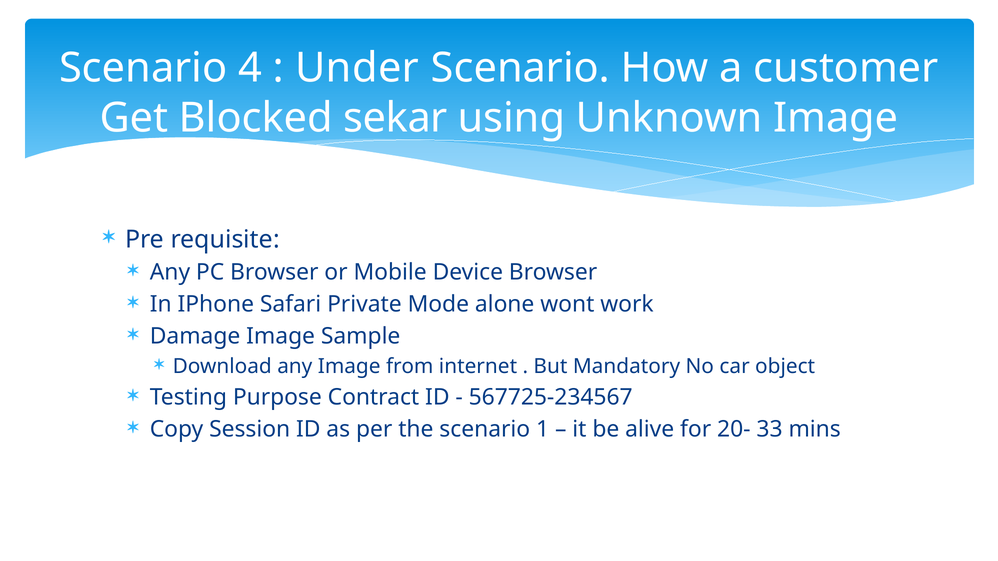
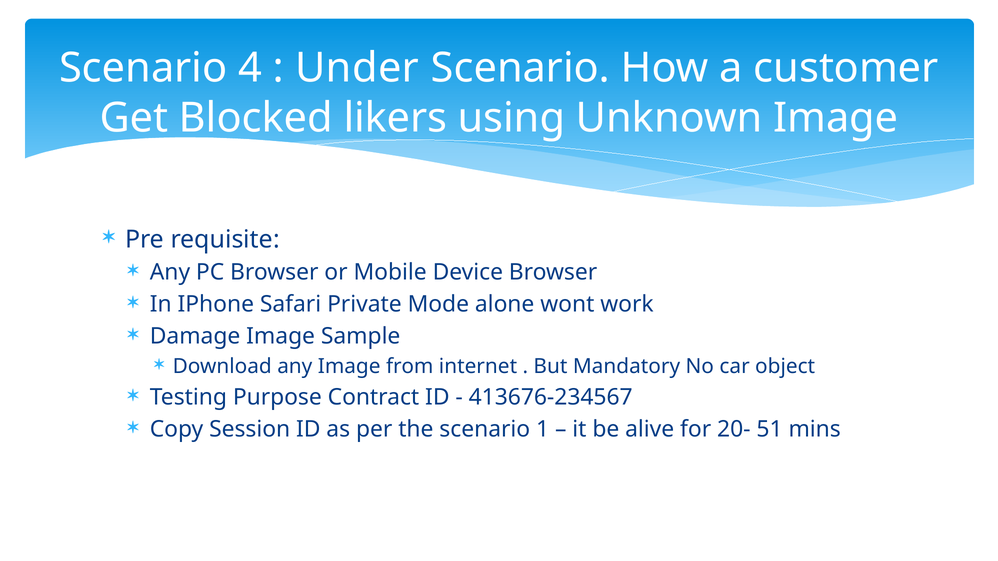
sekar: sekar -> likers (395, 118)
567725-234567: 567725-234567 -> 413676-234567 (551, 398)
33: 33 -> 51 (770, 430)
